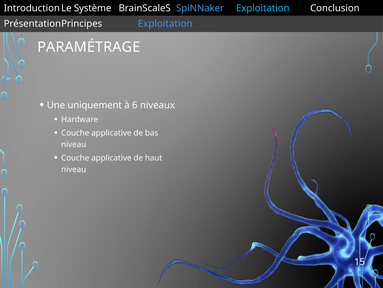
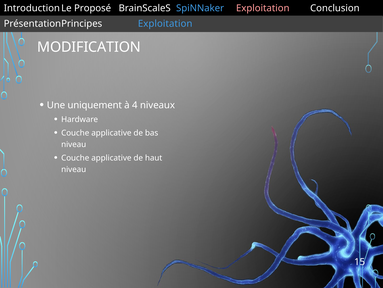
Système: Système -> Proposé (93, 8)
Exploitation colour: light blue -> pink (263, 8)
PARAMÉTRAGE: PARAMÉTRAGE -> MODIFICATION (89, 47)
6: 6 -> 4 (135, 105)
